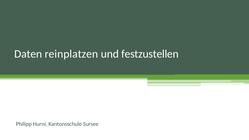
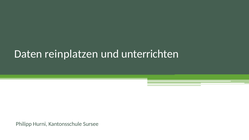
festzustellen: festzustellen -> unterrichten (150, 54)
